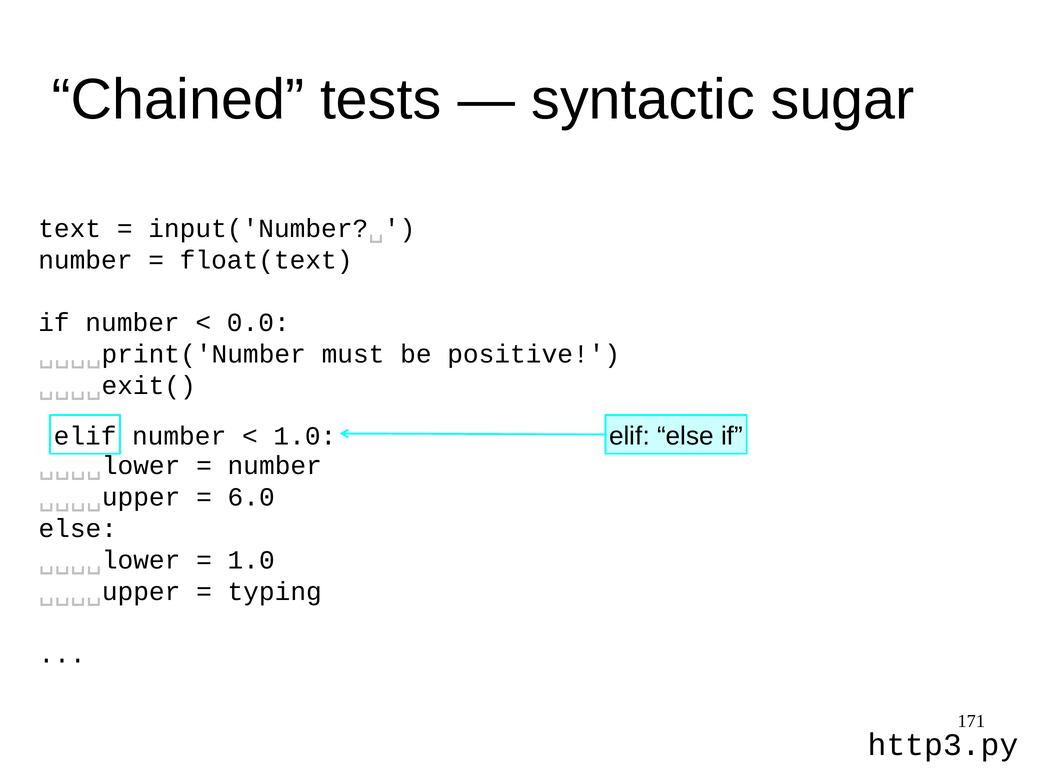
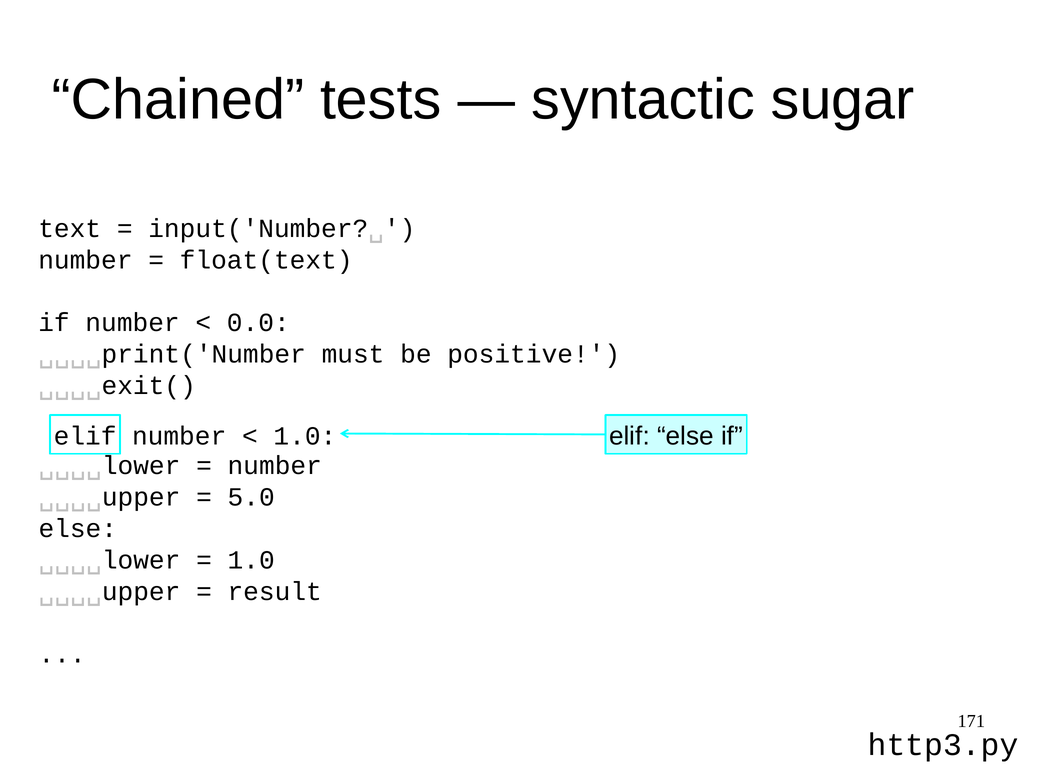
6.0: 6.0 -> 5.0 (251, 497)
typing: typing -> result (275, 591)
